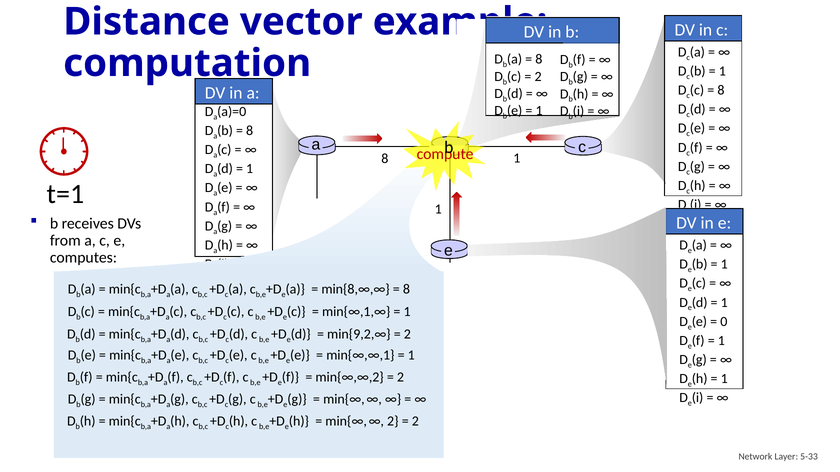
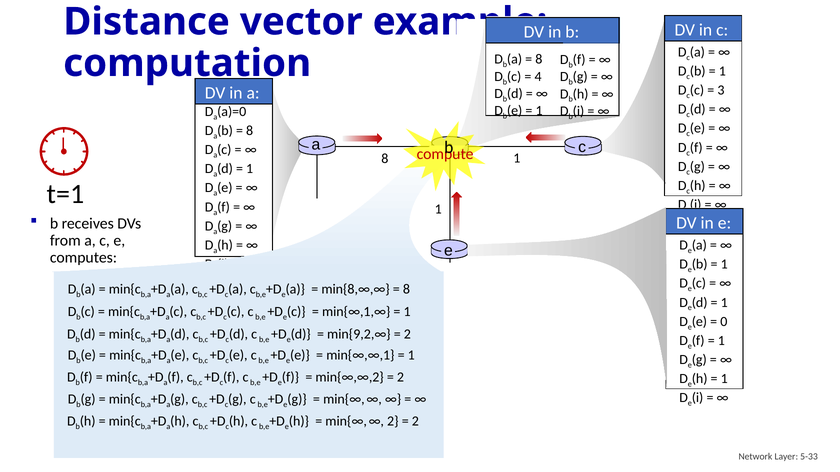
2: 2 -> 4 (538, 77)
8: 8 -> 3 (721, 90)
